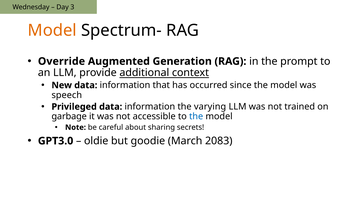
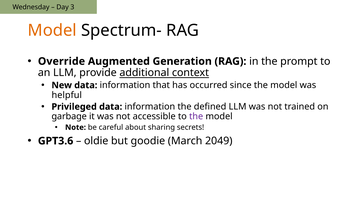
speech: speech -> helpful (67, 95)
varying: varying -> defined (210, 107)
the colour: blue -> purple (196, 117)
GPT3.0: GPT3.0 -> GPT3.6 (56, 141)
2083: 2083 -> 2049 (219, 141)
